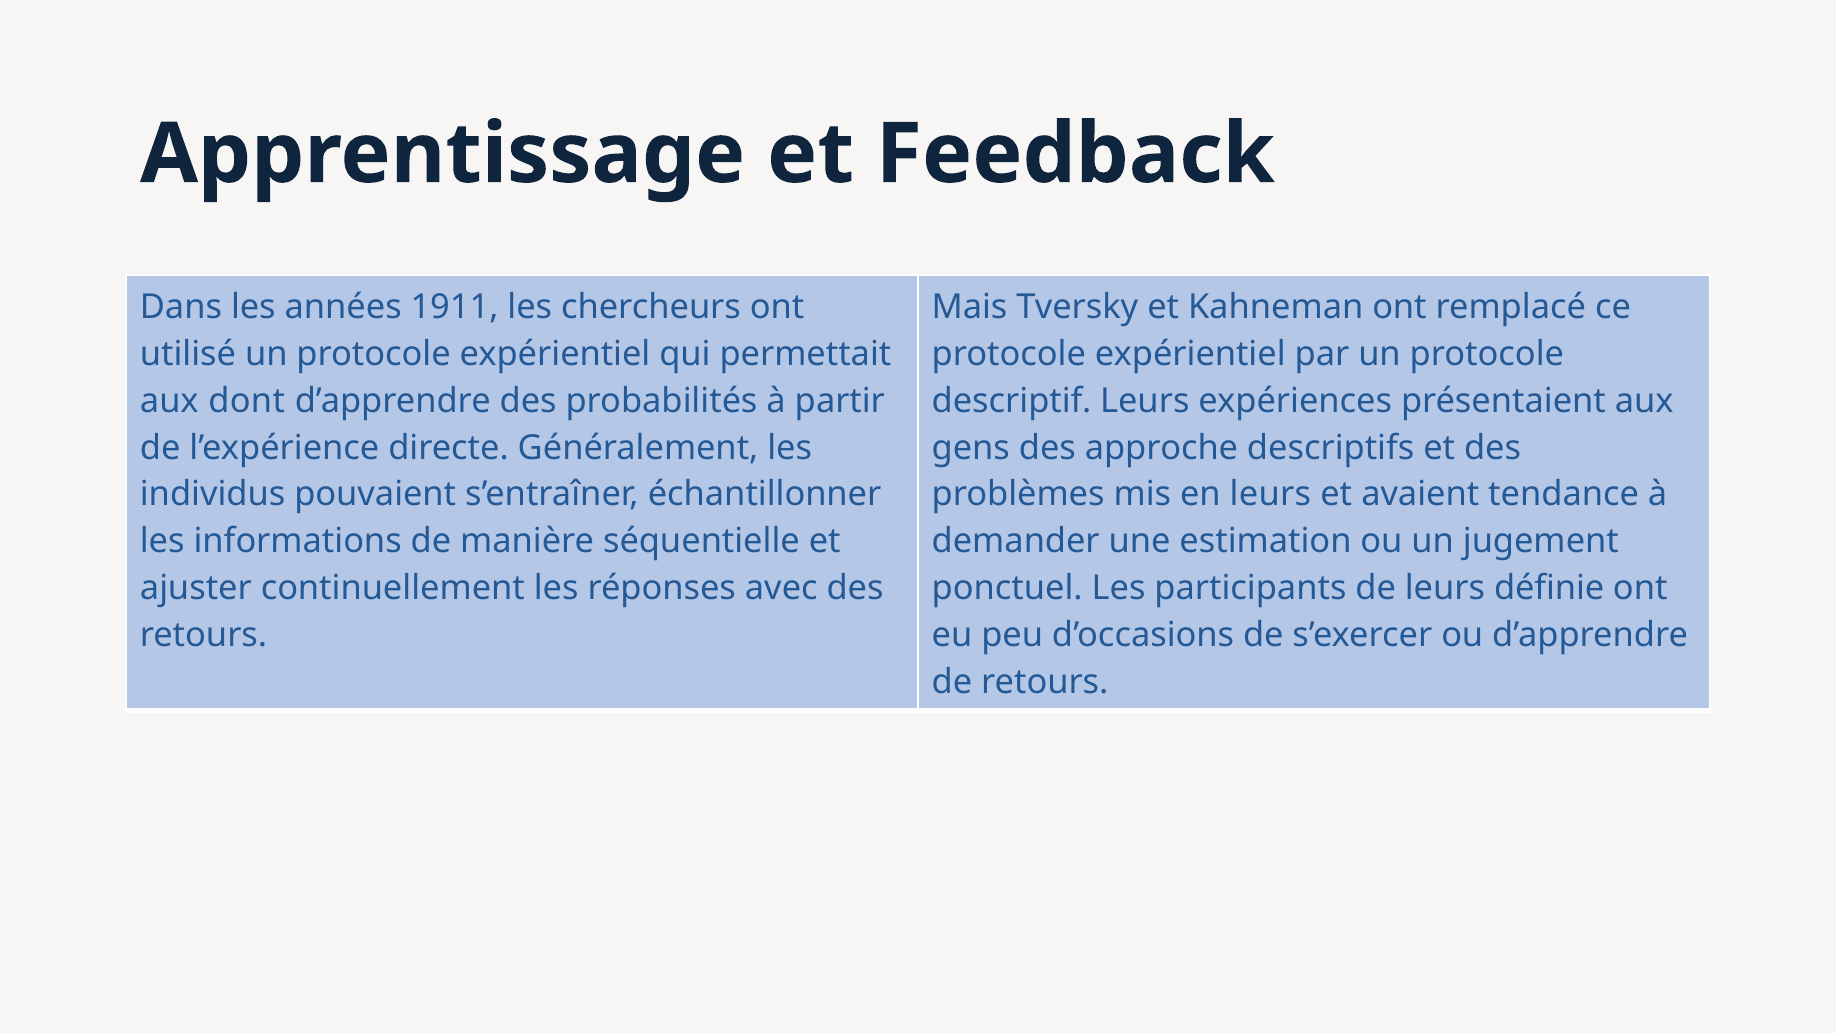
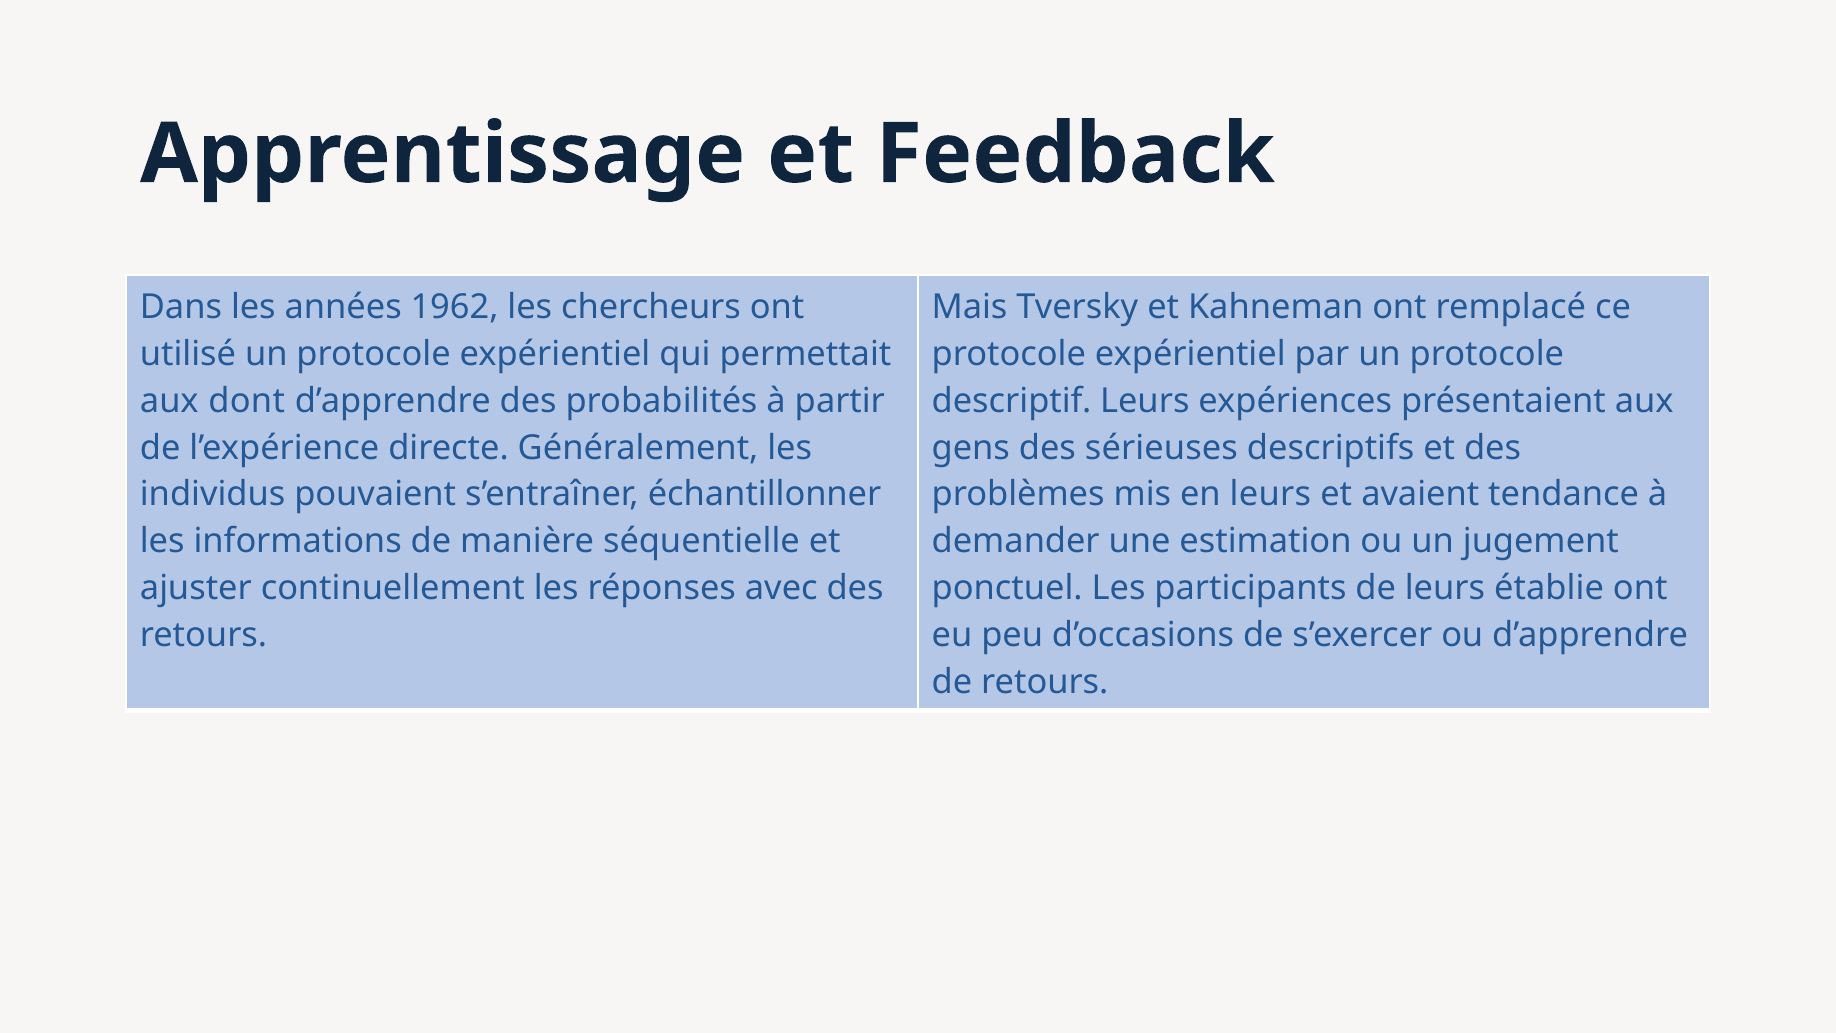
1911: 1911 -> 1962 (455, 307)
approche: approche -> sérieuses (1161, 448)
définie: définie -> établie (1549, 588)
